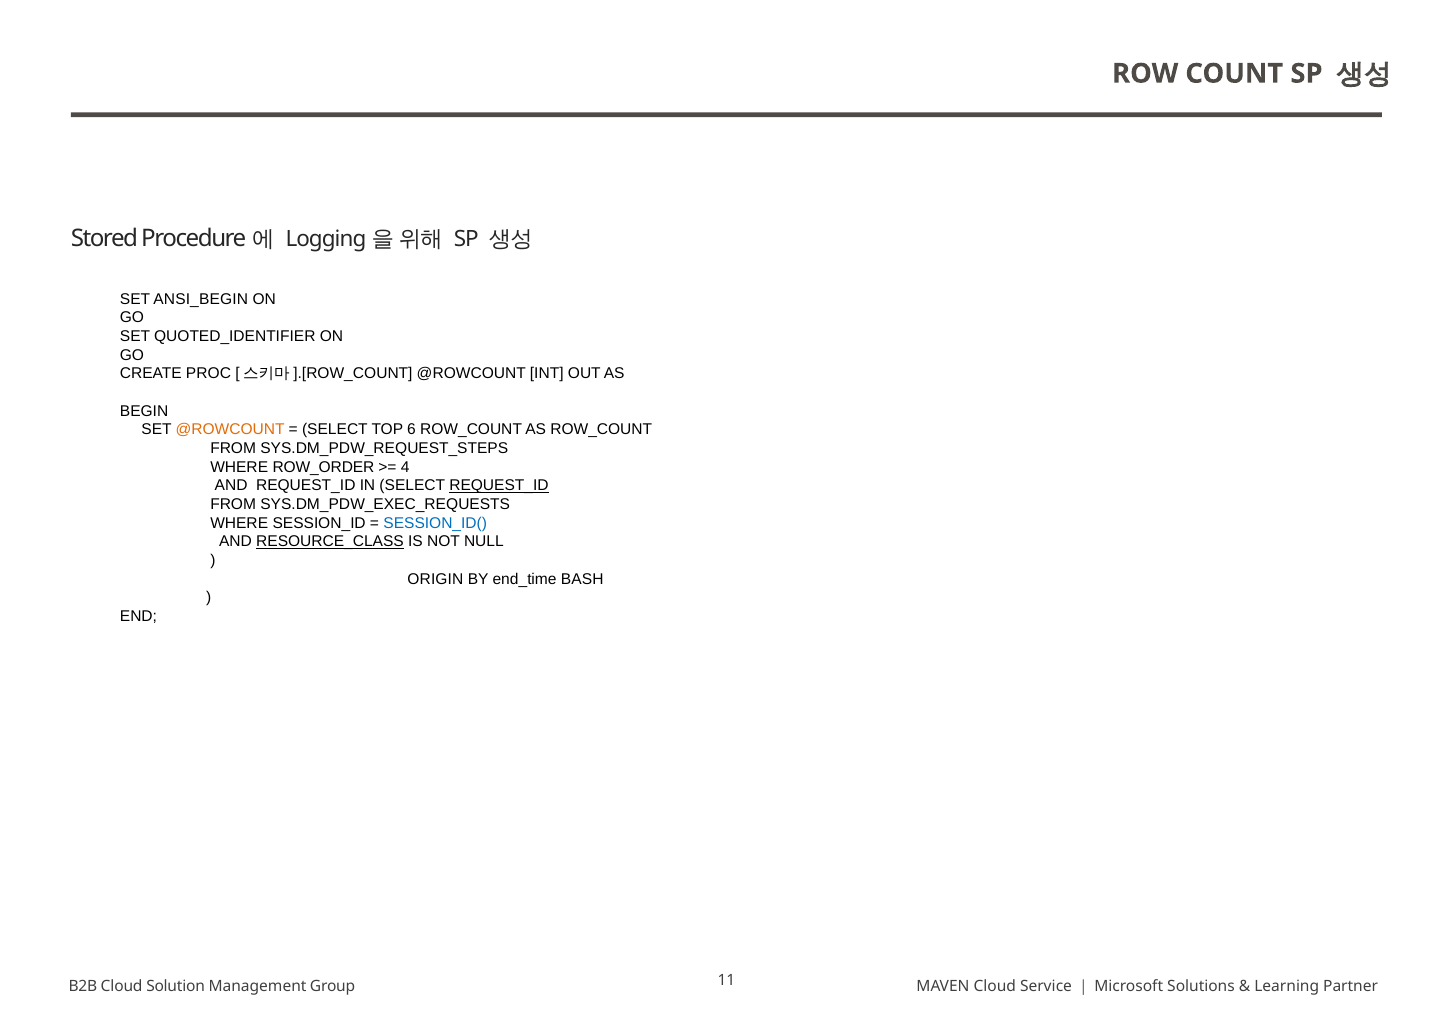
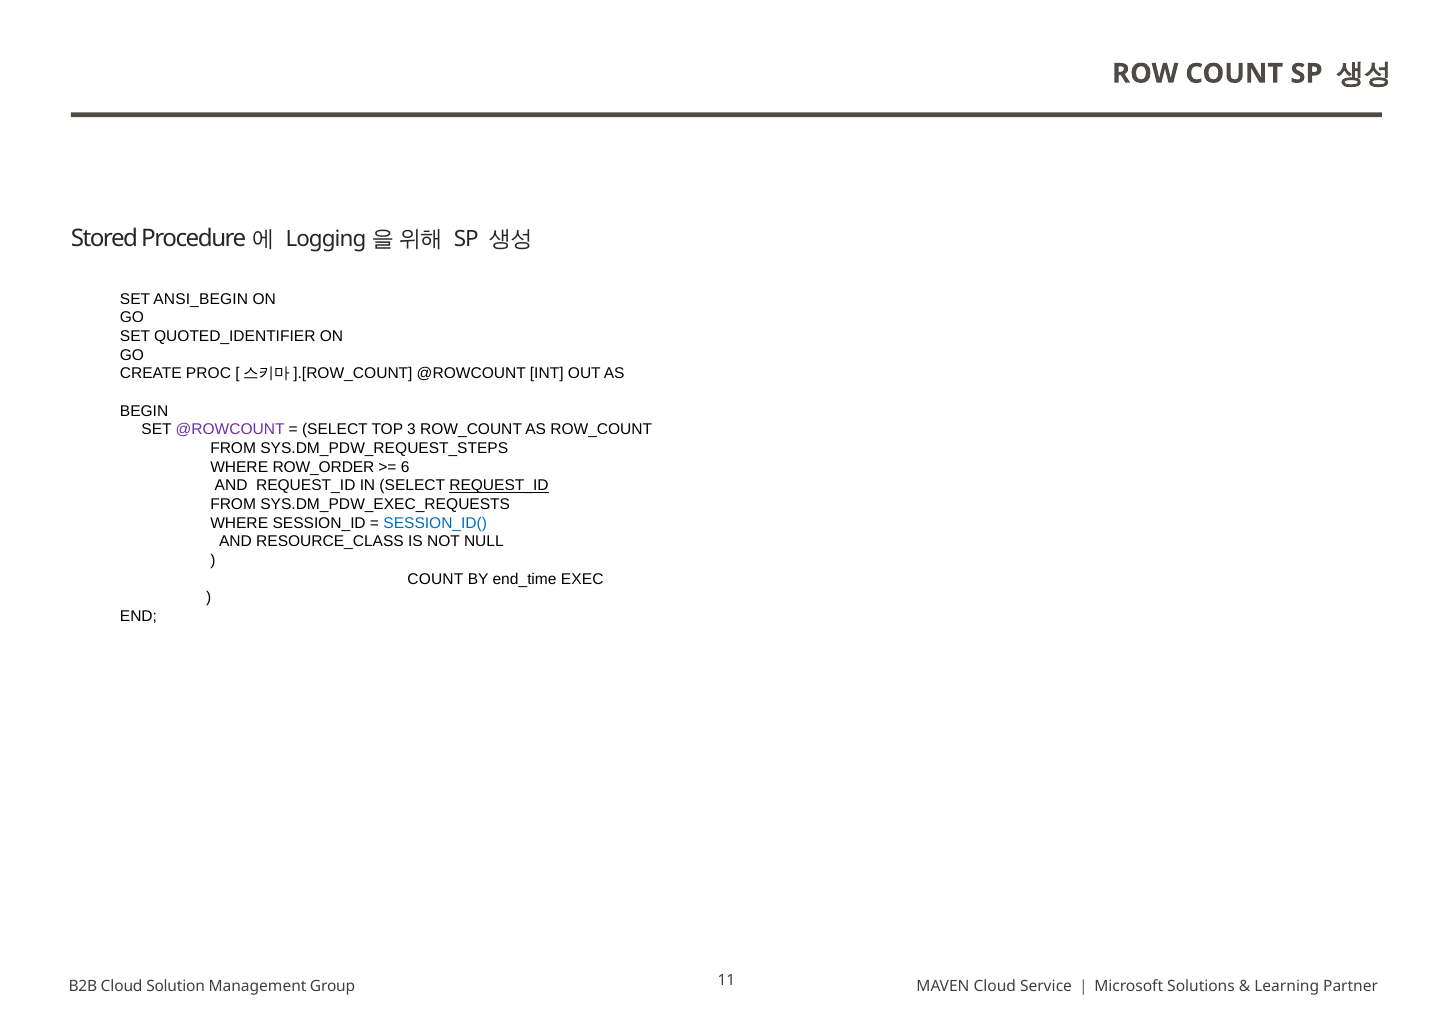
@ROWCOUNT colour: orange -> purple (230, 430)
6: 6 -> 3 (411, 430)
4: 4 -> 6 (405, 467)
RESOURCE_CLASS underline: present -> none (330, 542)
ORIGIN: ORIGIN -> COUNT (435, 579)
BASH: BASH -> EXEC (582, 579)
